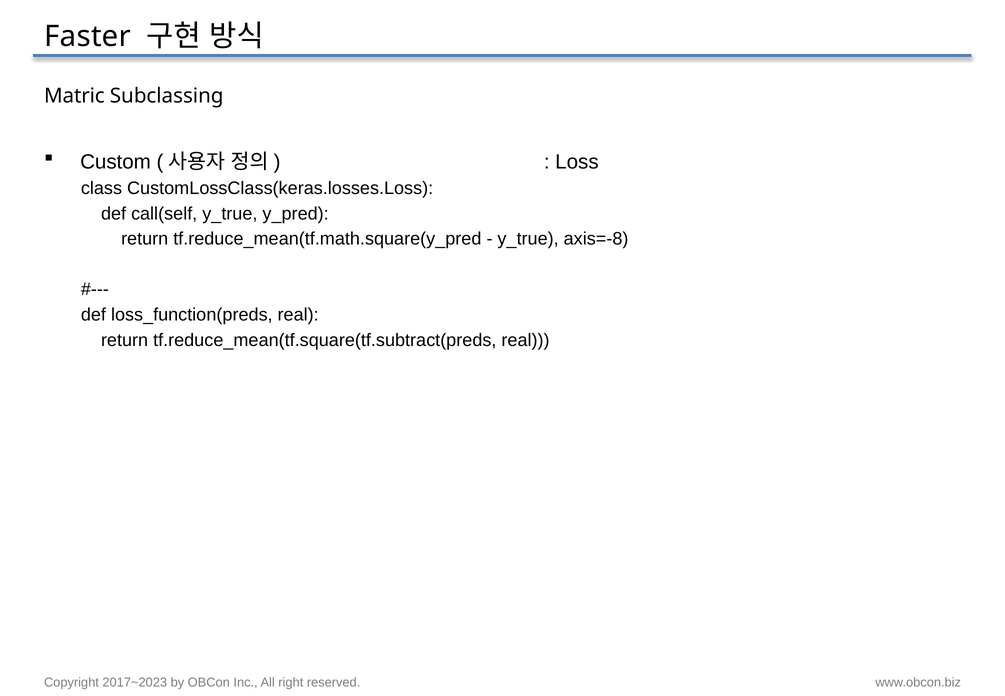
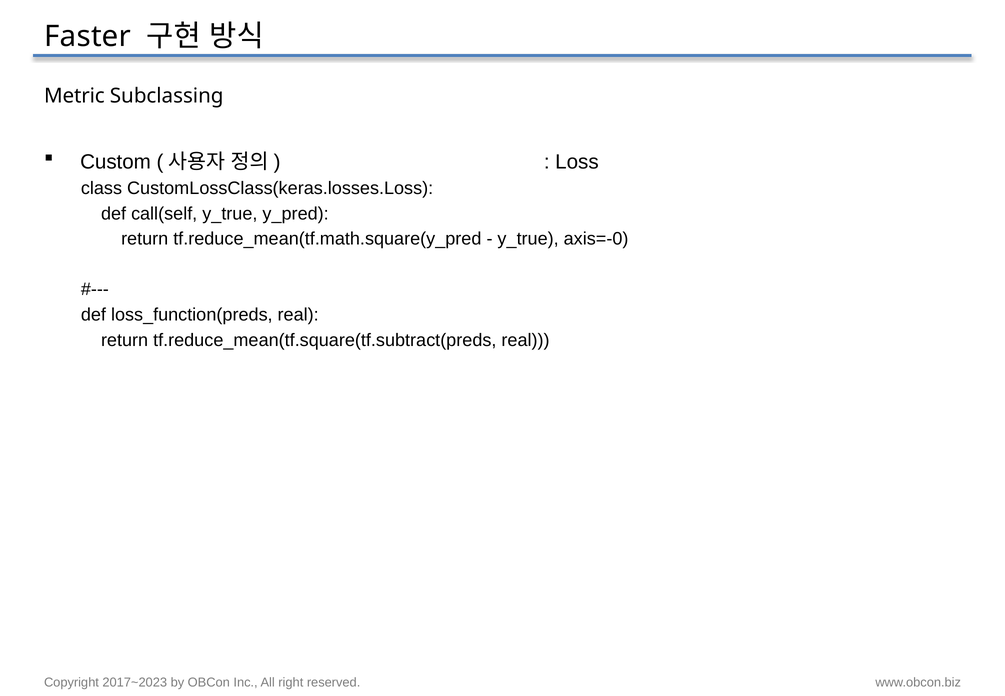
Matric: Matric -> Metric (74, 96)
axis=-8: axis=-8 -> axis=-0 (596, 239)
